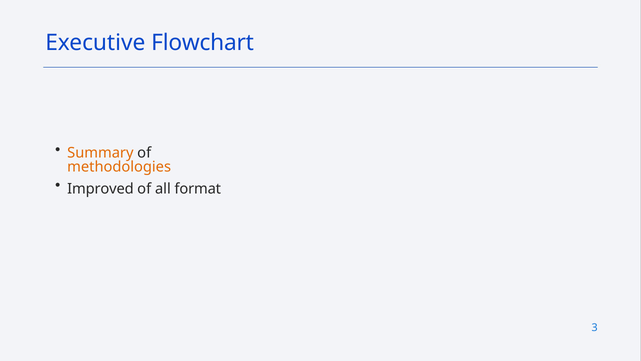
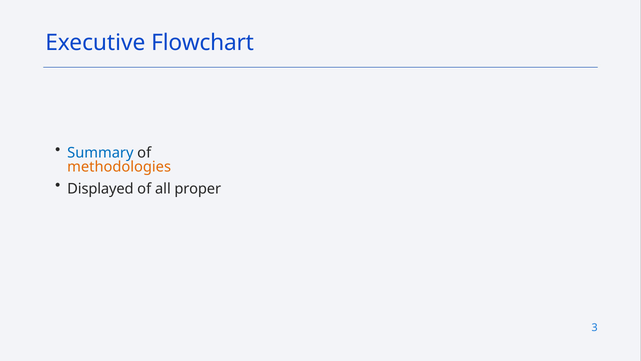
Summary colour: orange -> blue (100, 153)
Improved: Improved -> Displayed (100, 188)
format: format -> proper (198, 188)
